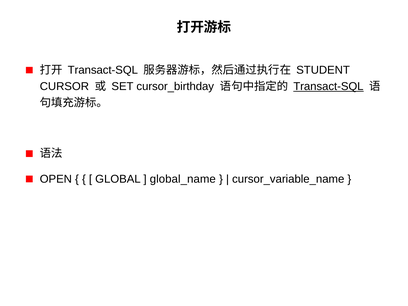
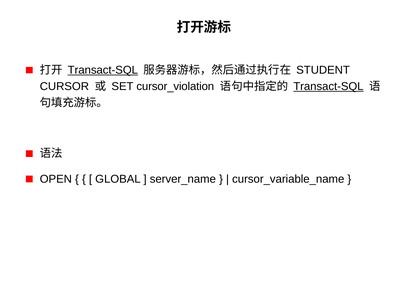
Transact-SQL underline: none -> present (103, 70)
cursor_birthday: cursor_birthday -> cursor_violation (175, 86)
global_name: global_name -> server_name (183, 179)
